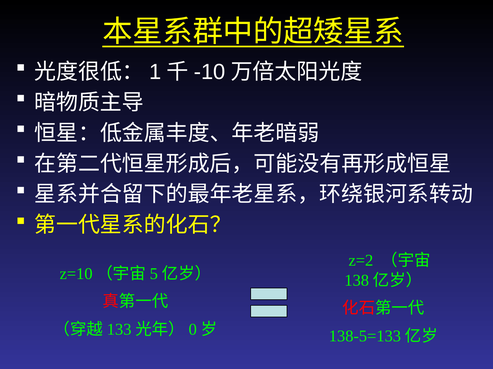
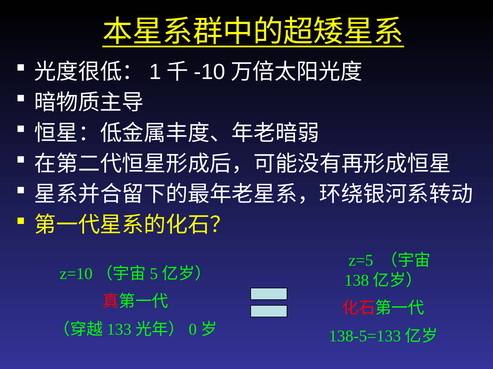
z=2: z=2 -> z=5 (361, 261)
